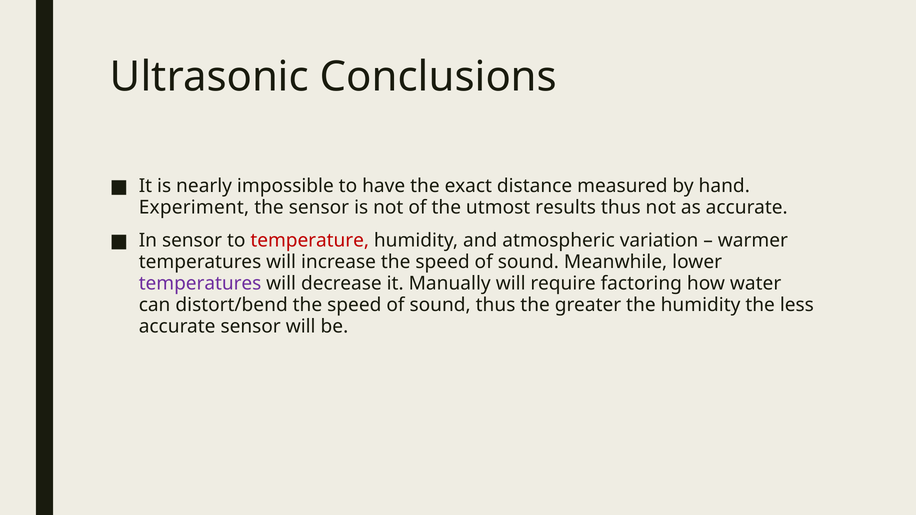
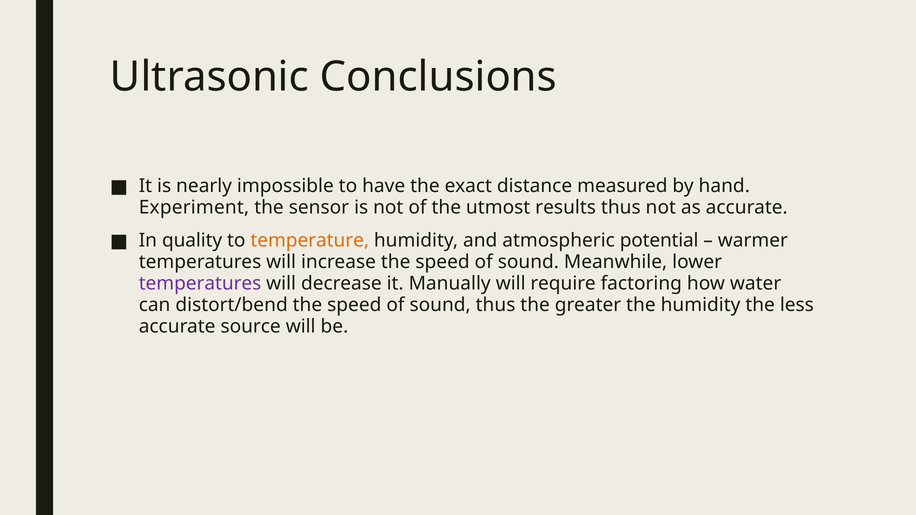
In sensor: sensor -> quality (192, 241)
temperature colour: red -> orange (310, 241)
variation: variation -> potential (659, 241)
accurate sensor: sensor -> source (251, 327)
